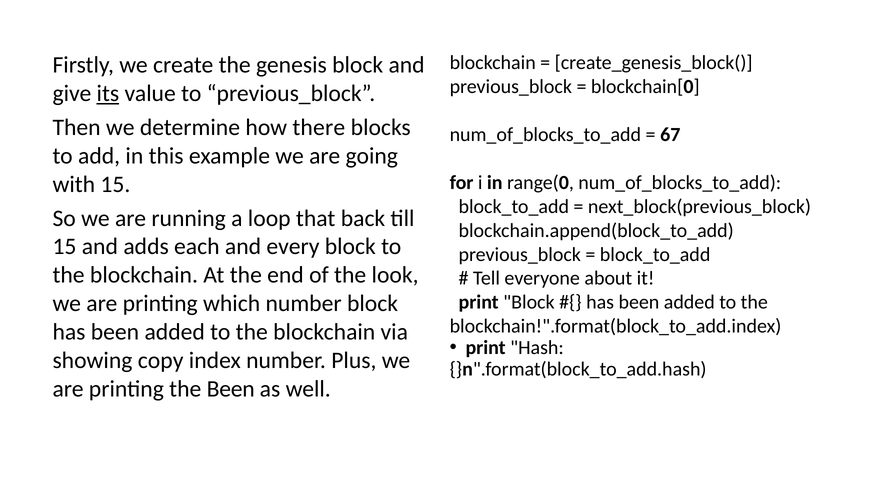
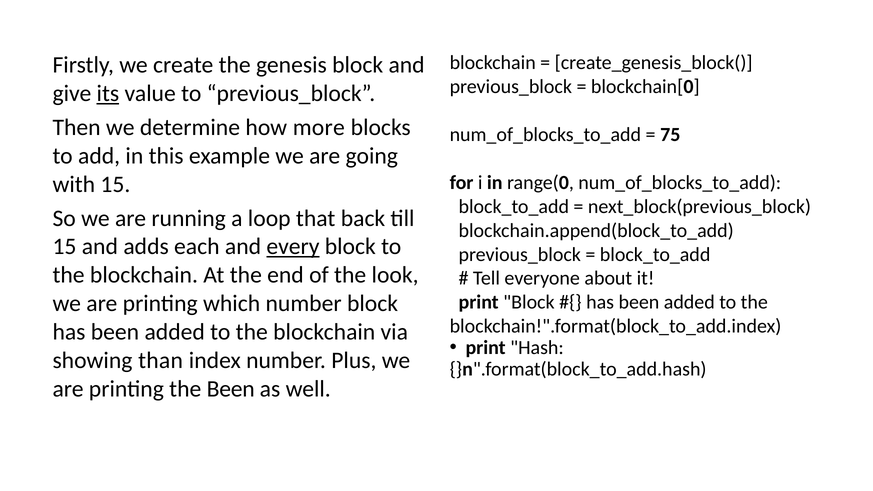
there: there -> more (319, 128)
67: 67 -> 75 (670, 135)
every underline: none -> present (293, 247)
copy: copy -> than (161, 360)
